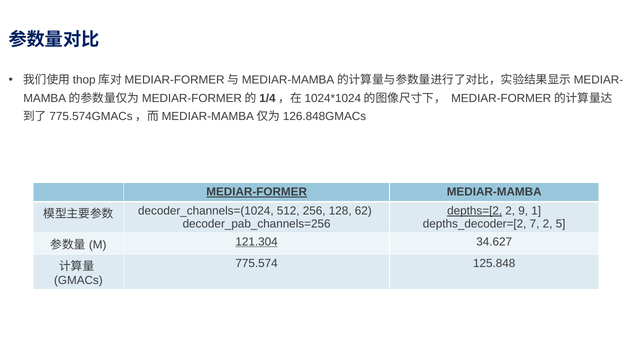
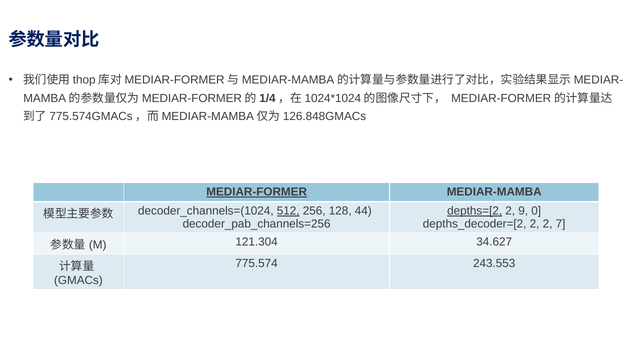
1: 1 -> 0 (536, 211)
512 underline: none -> present (288, 211)
62: 62 -> 44 (363, 211)
7: 7 -> 2 (535, 224)
5: 5 -> 7 (561, 224)
121.304 underline: present -> none (257, 242)
125.848: 125.848 -> 243.553 (494, 263)
